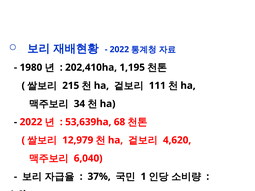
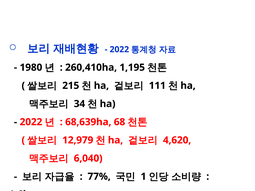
202,410ha: 202,410ha -> 260,410ha (91, 68)
53,639ha: 53,639ha -> 68,639ha (88, 122)
37%: 37% -> 77% (99, 177)
